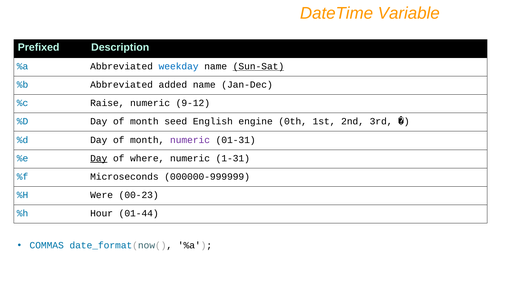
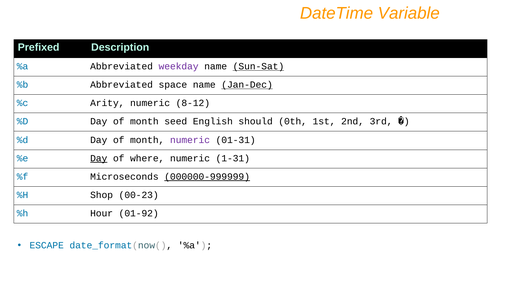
weekday colour: blue -> purple (179, 66)
added: added -> space (173, 85)
Jan-Dec underline: none -> present (247, 85)
Raise: Raise -> Arity (107, 103)
9-12: 9-12 -> 8-12 (193, 103)
engine: engine -> should (256, 122)
000000-999999 underline: none -> present (207, 177)
Were: Were -> Shop (102, 195)
01-44: 01-44 -> 01-92 (139, 214)
COMMAS: COMMAS -> ESCAPE (47, 246)
